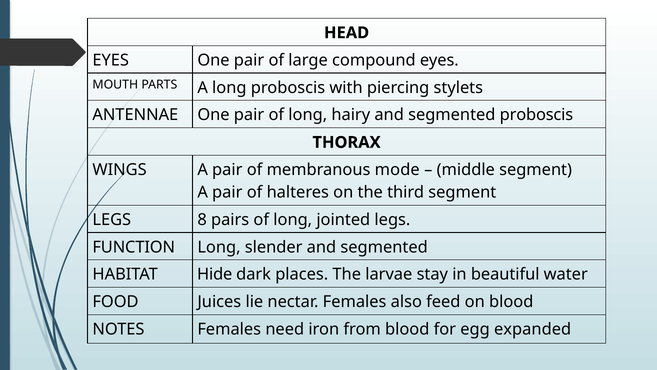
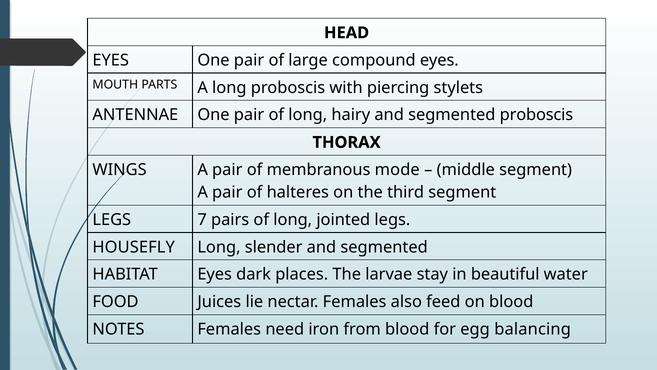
8: 8 -> 7 (202, 219)
FUNCTION: FUNCTION -> HOUSEFLY (134, 247)
HABITAT Hide: Hide -> Eyes (215, 274)
expanded: expanded -> balancing (533, 329)
